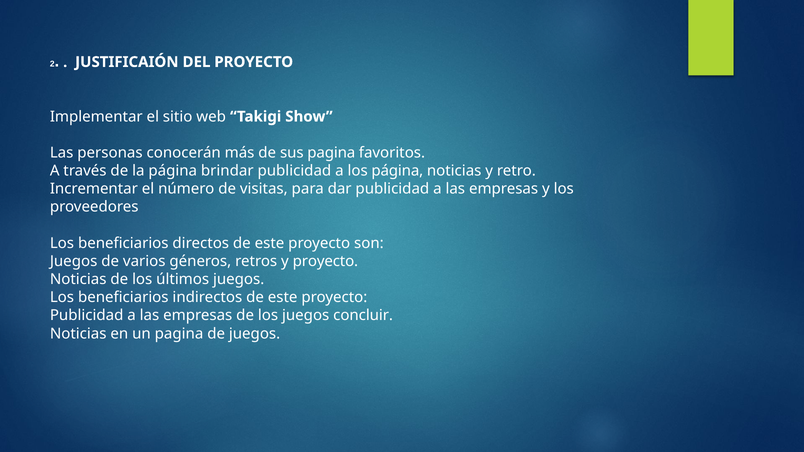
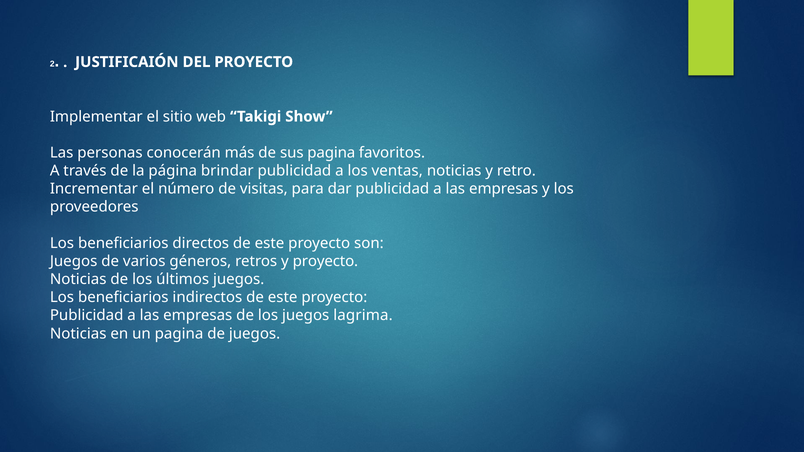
los página: página -> ventas (397, 171)
concluir: concluir -> lagrima (363, 316)
